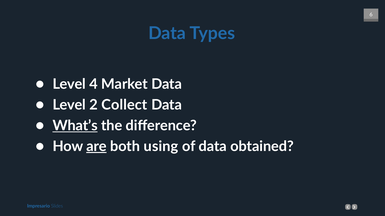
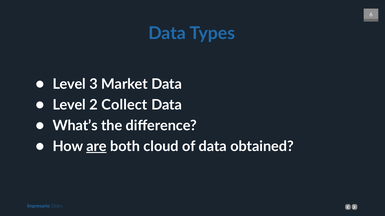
4: 4 -> 3 (94, 84)
What’s underline: present -> none (75, 126)
using: using -> cloud (161, 147)
